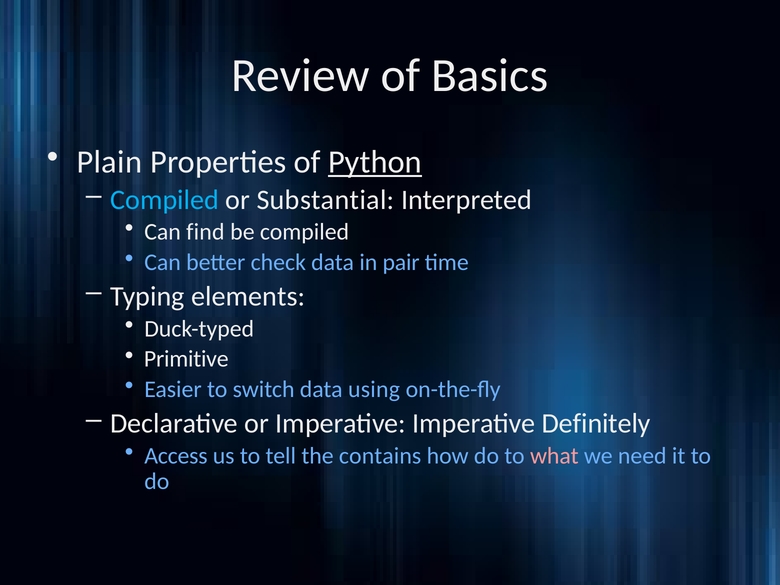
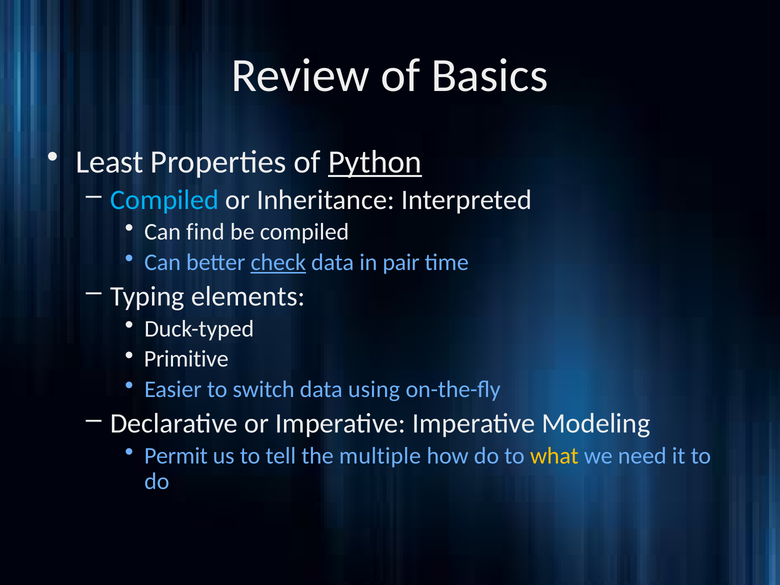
Plain: Plain -> Least (110, 162)
Substantial: Substantial -> Inheritance (326, 200)
check underline: none -> present (278, 262)
Definitely: Definitely -> Modeling (596, 424)
Access: Access -> Permit (176, 456)
contains: contains -> multiple (380, 456)
what colour: pink -> yellow (554, 456)
